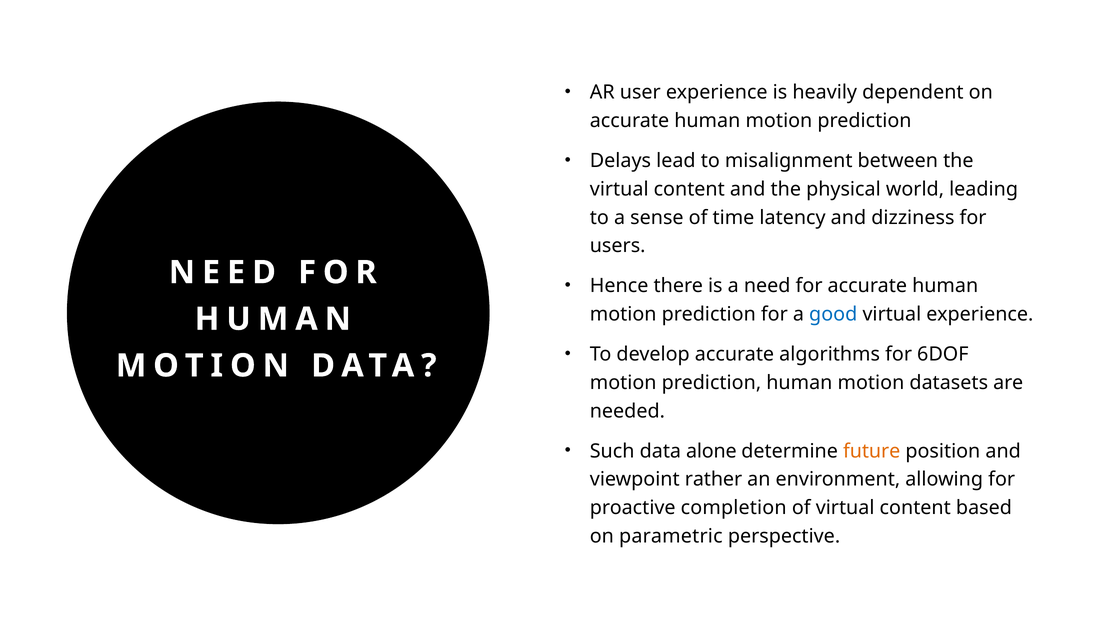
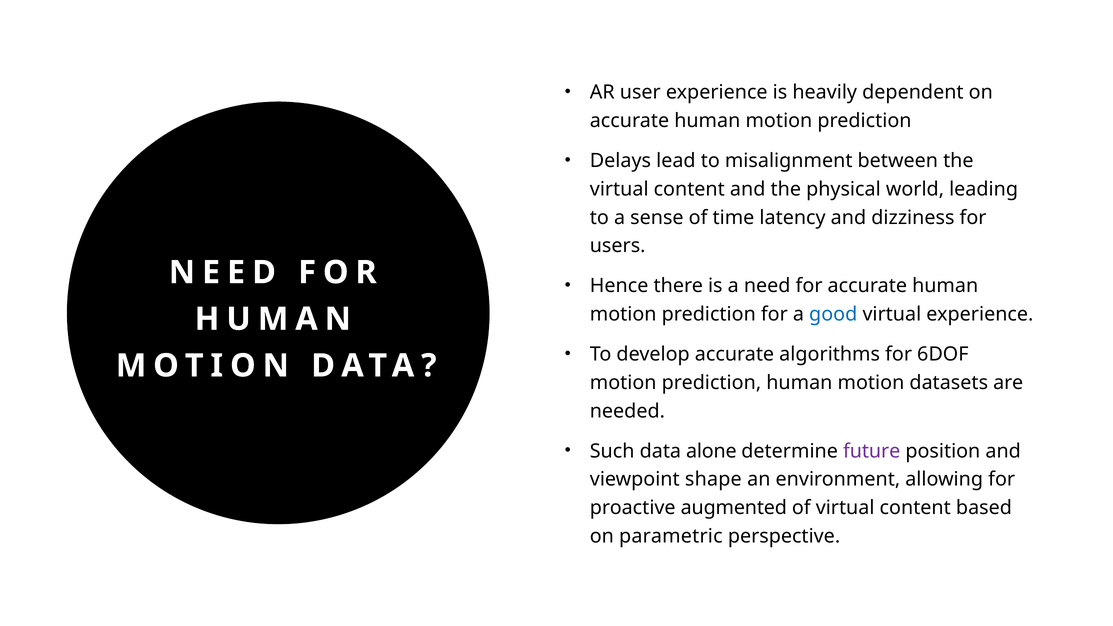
future colour: orange -> purple (872, 451)
rather: rather -> shape (713, 479)
completion: completion -> augmented (734, 508)
